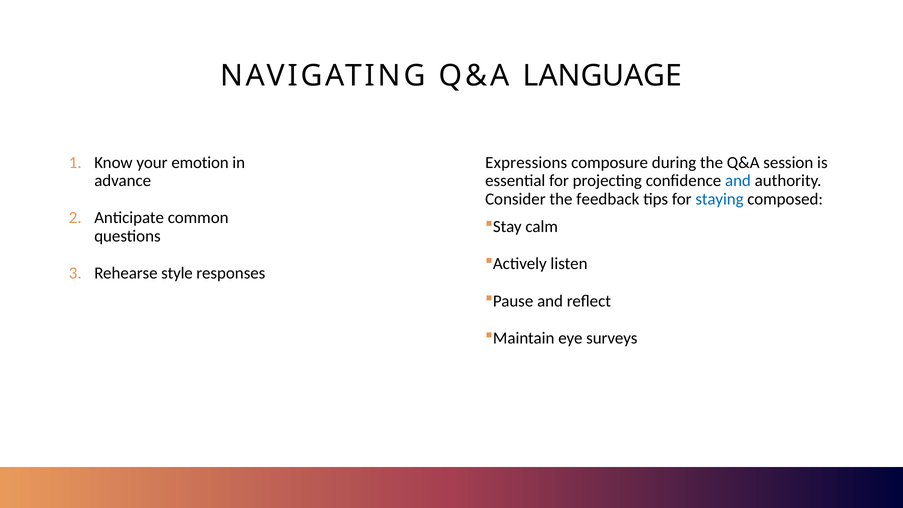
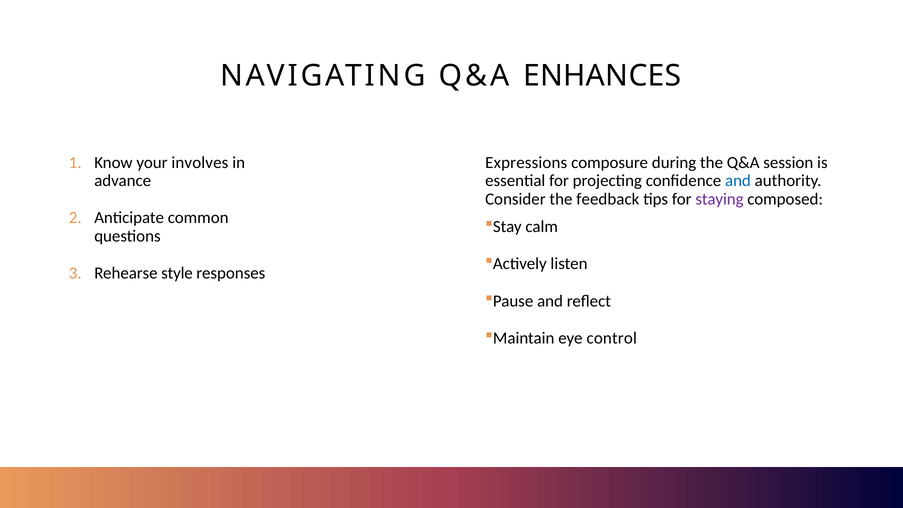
LANGUAGE: LANGUAGE -> ENHANCES (602, 76)
emotion: emotion -> involves (200, 162)
staying colour: blue -> purple (719, 199)
surveys: surveys -> control (612, 338)
